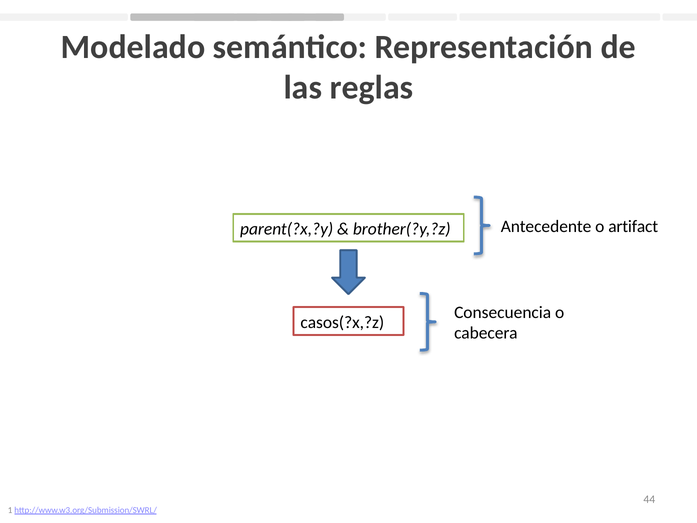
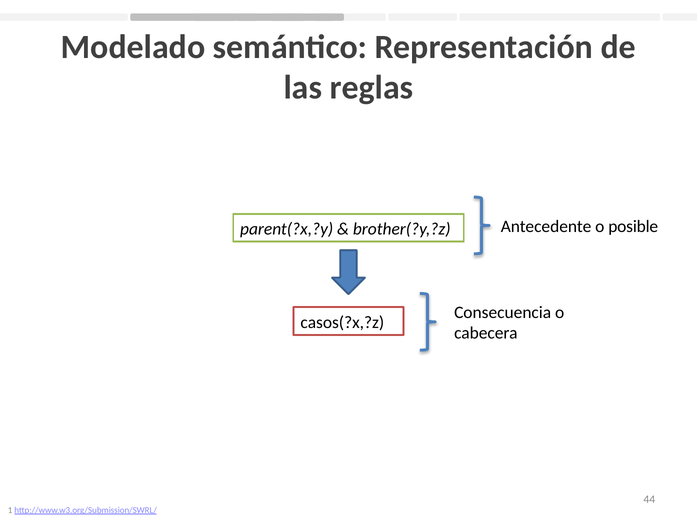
artifact: artifact -> posible (633, 226)
